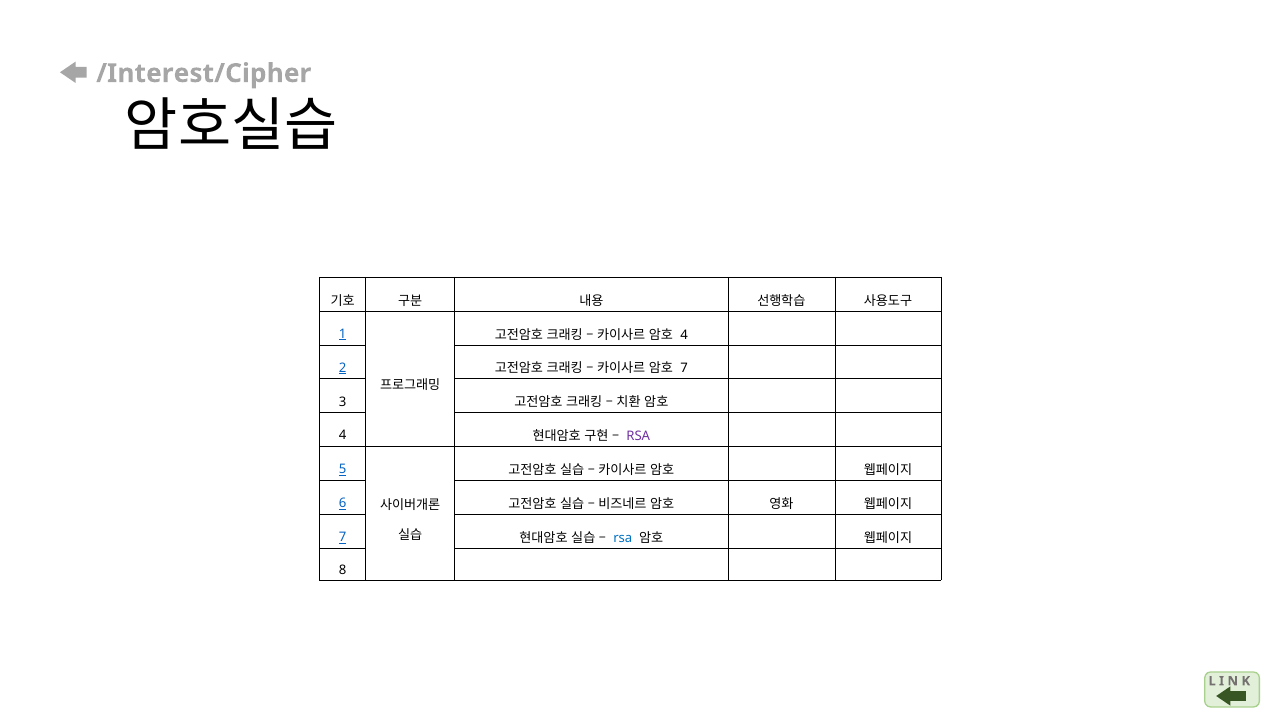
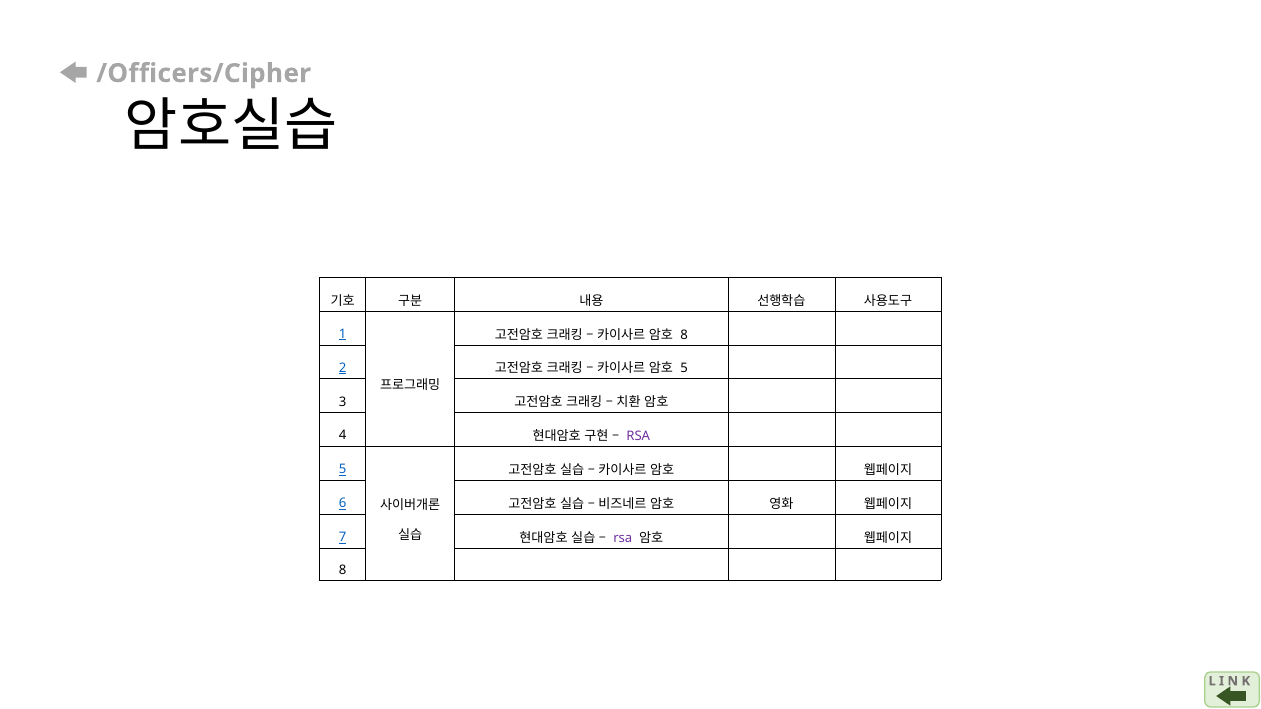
/Interest/Cipher: /Interest/Cipher -> /Officers/Cipher (204, 73)
4: 4 -> 8 (684, 335)
7: 7 -> 5 (684, 369)
rsa colour: blue -> purple (623, 538)
